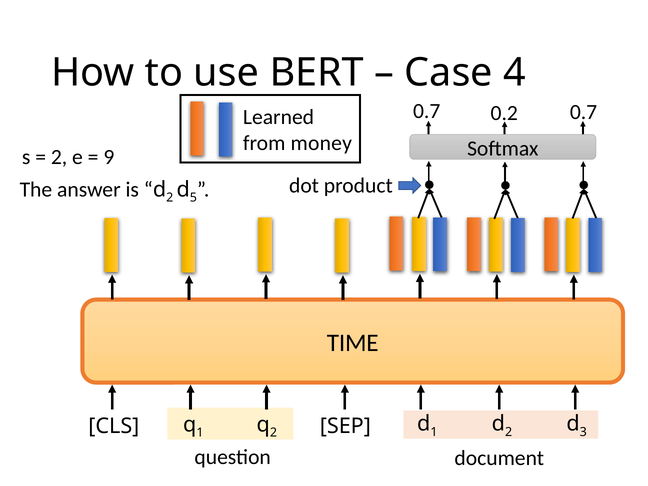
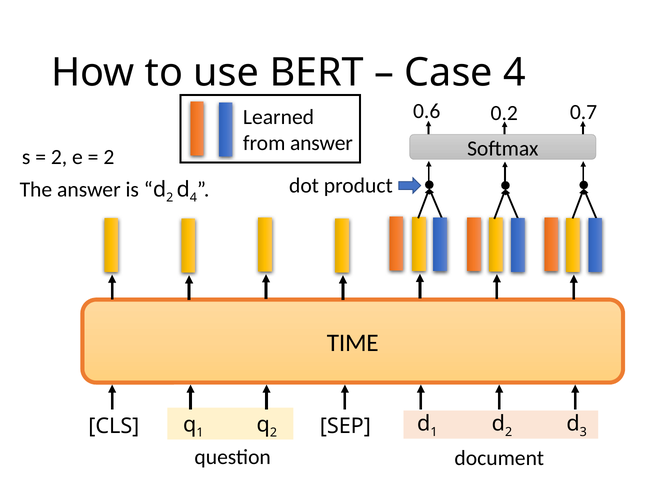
0.7: 0.7 -> 0.6 (427, 111)
from money: money -> answer (321, 143)
9: 9 -> 2 (109, 157)
5: 5 -> 4 (193, 198)
